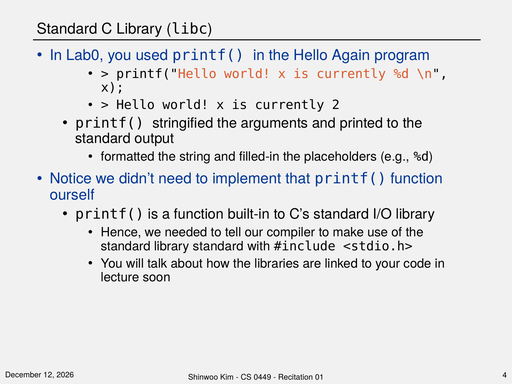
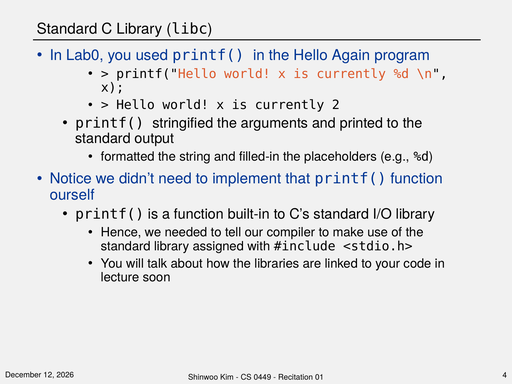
library standard: standard -> assigned (218, 246)
